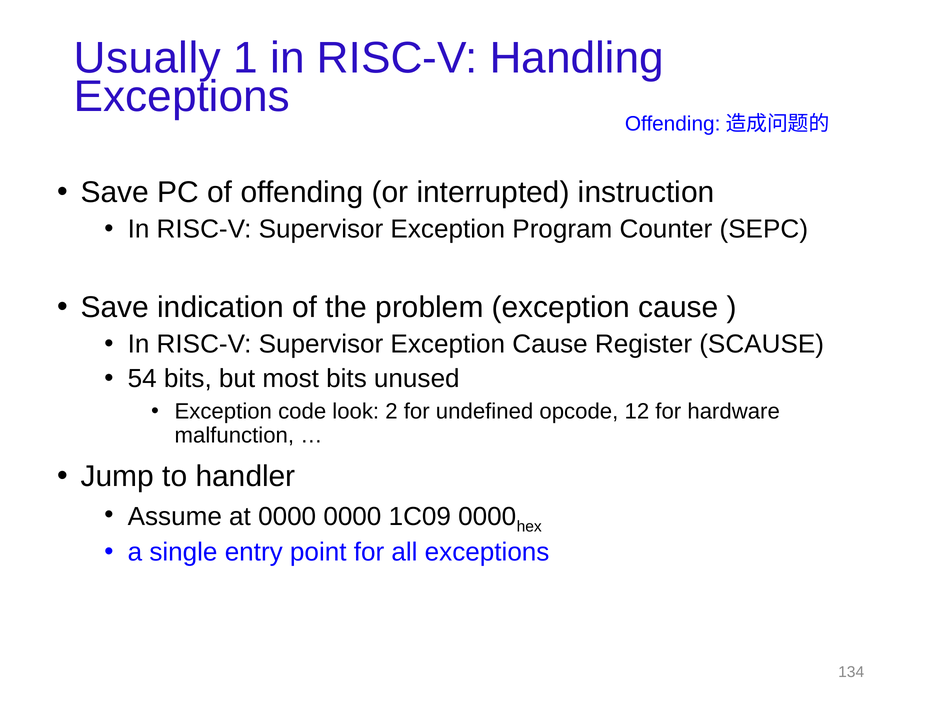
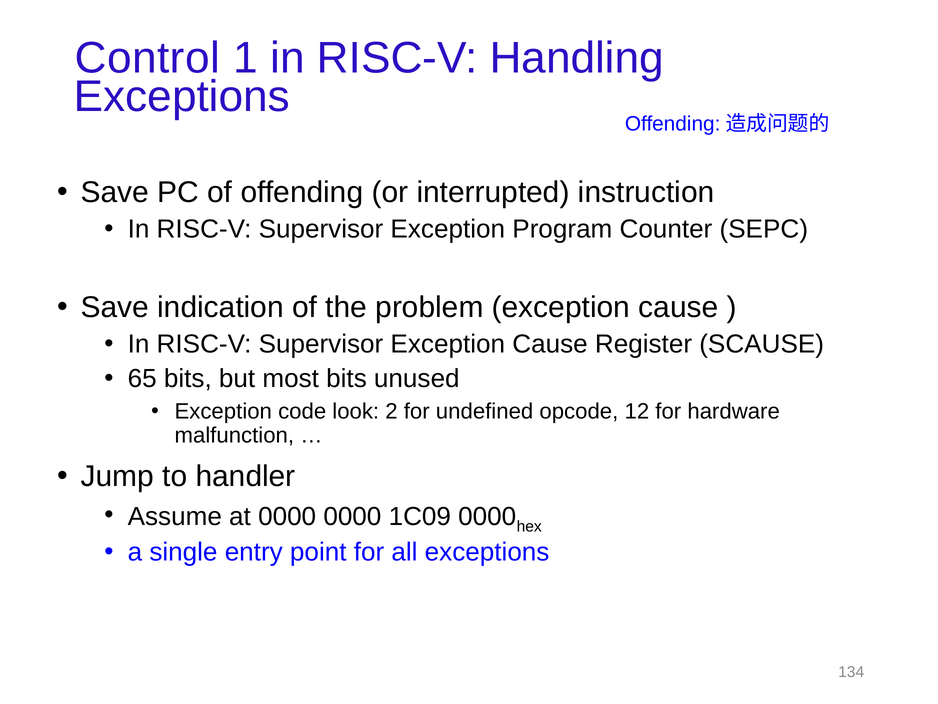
Usually: Usually -> Control (147, 58)
54: 54 -> 65 (142, 378)
